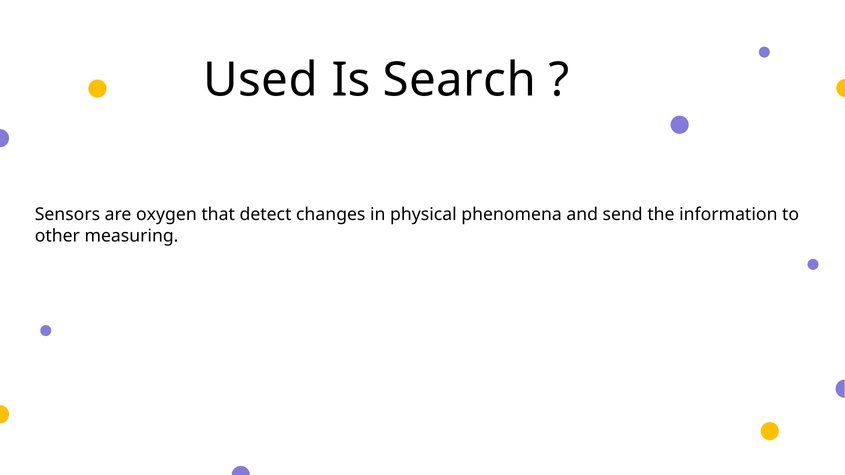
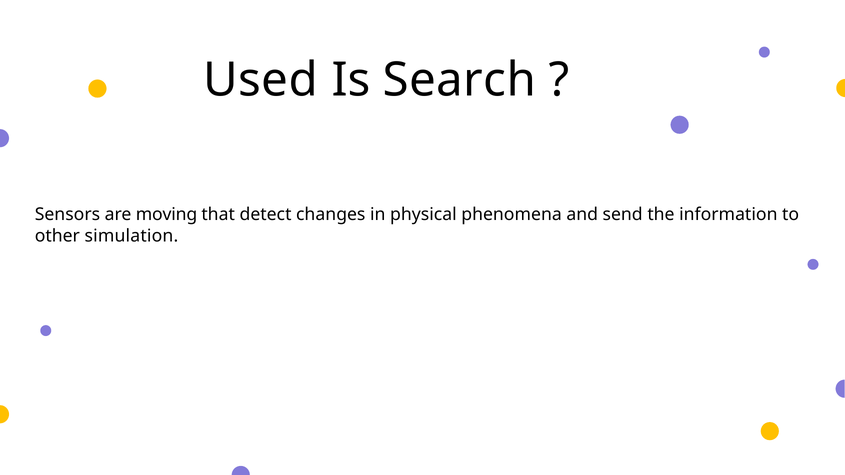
oxygen: oxygen -> moving (167, 215)
measuring: measuring -> simulation (131, 236)
